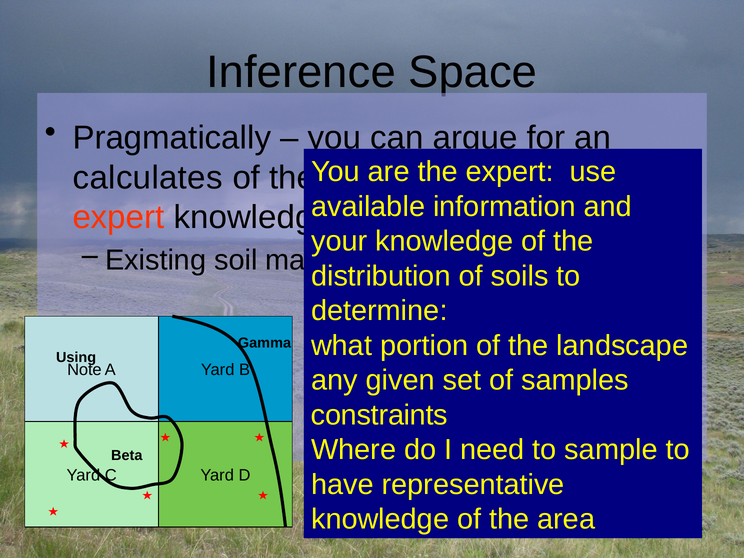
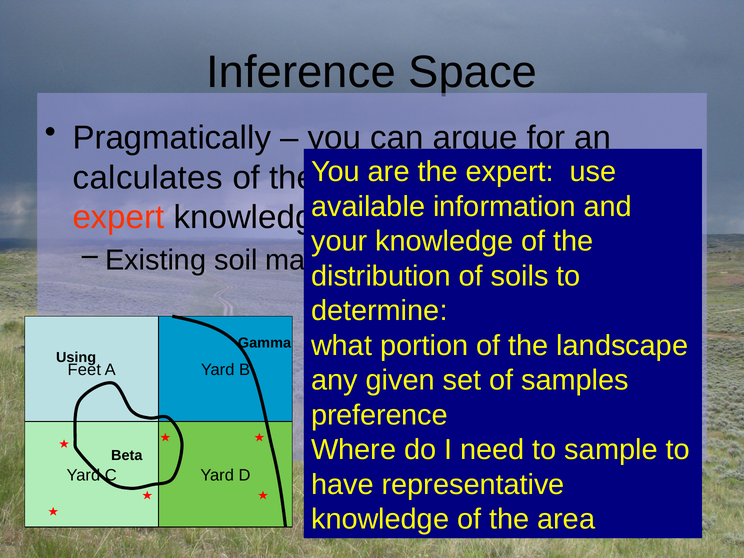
Note: Note -> Feet (84, 370)
constraints: constraints -> preference (379, 415)
